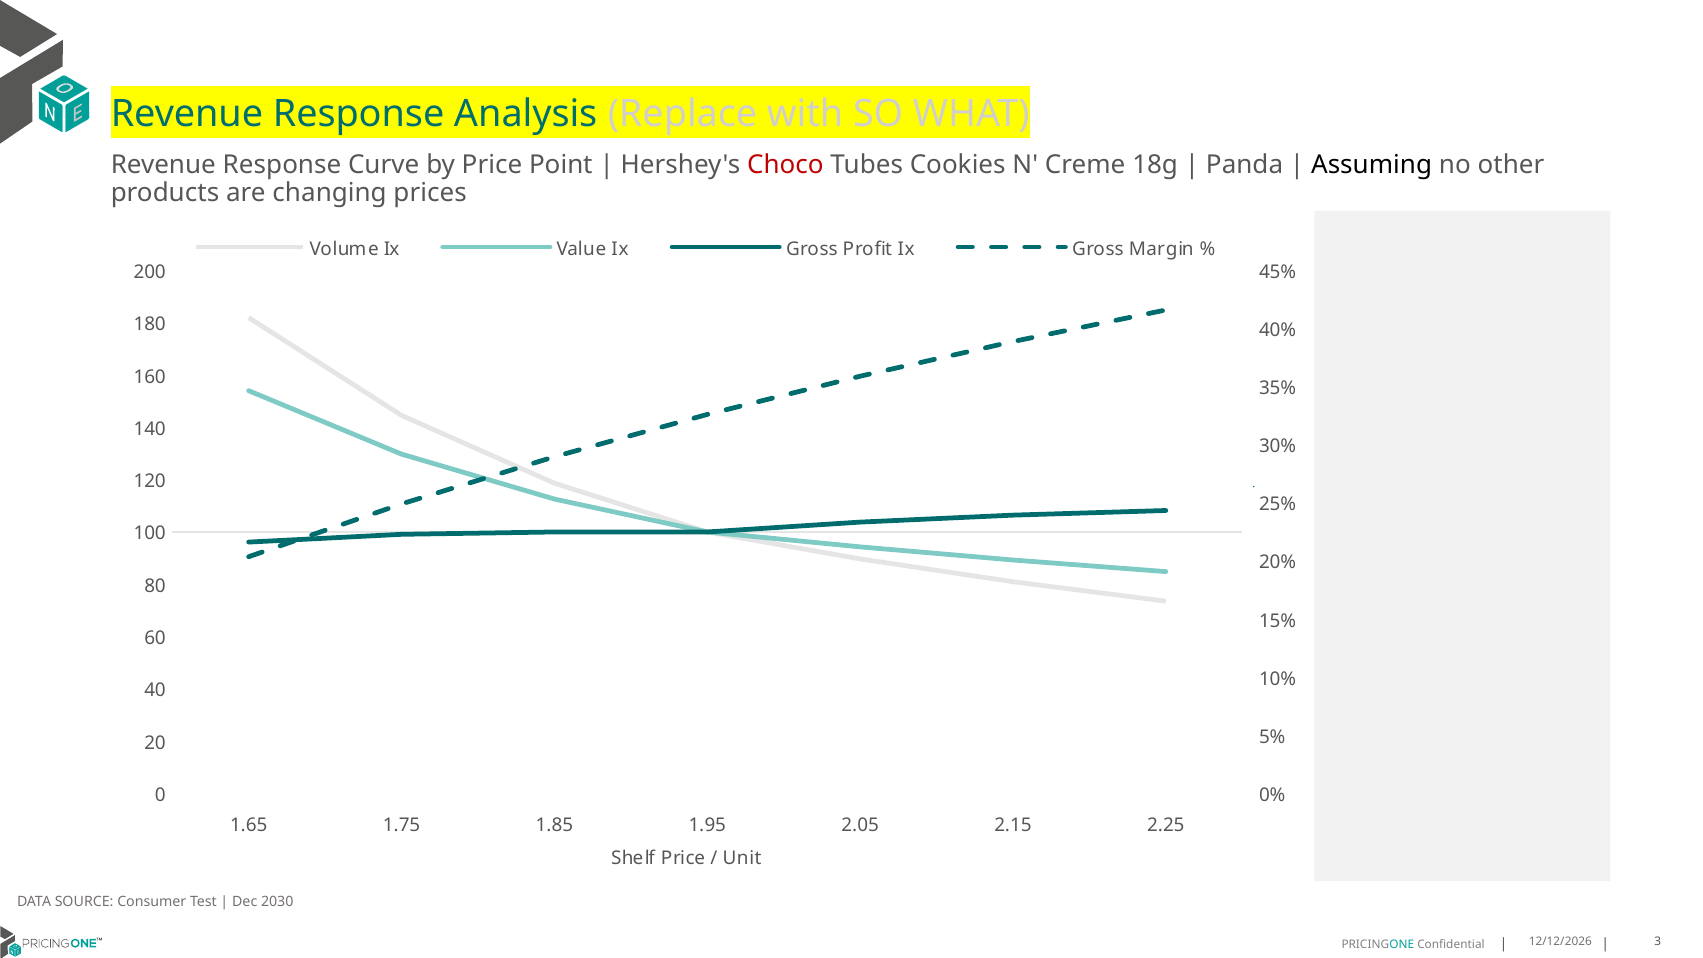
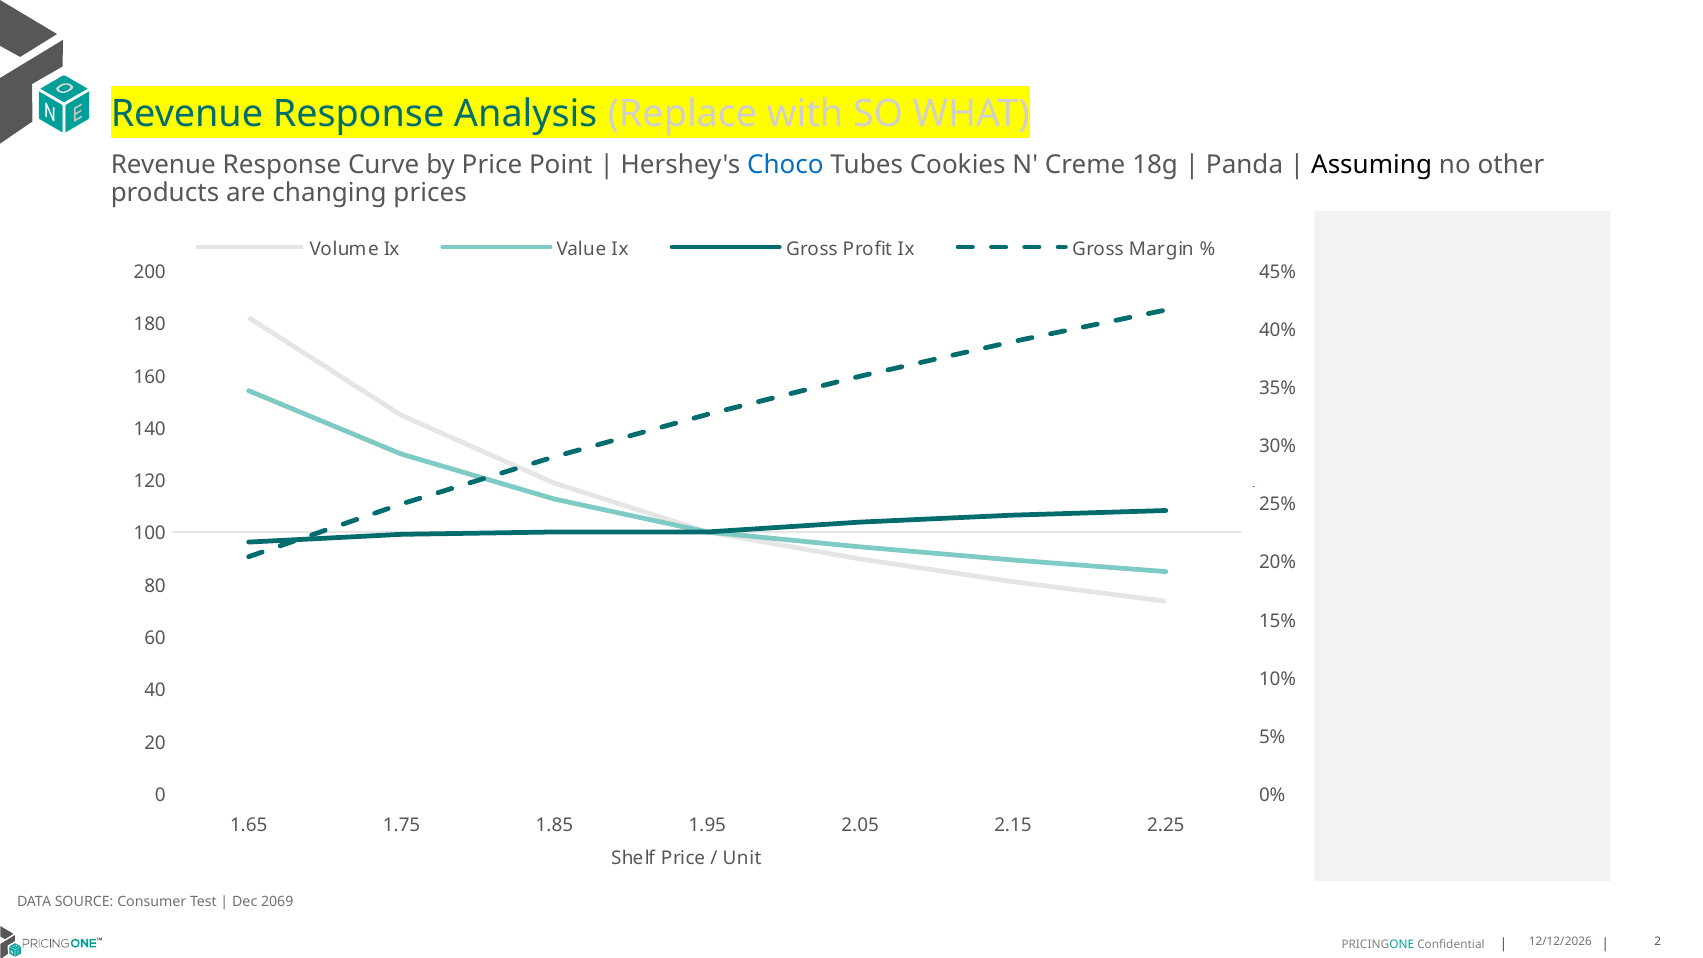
Choco colour: red -> blue (785, 165)
2030: 2030 -> 2069 (277, 902)
3: 3 -> 2 (1658, 942)
